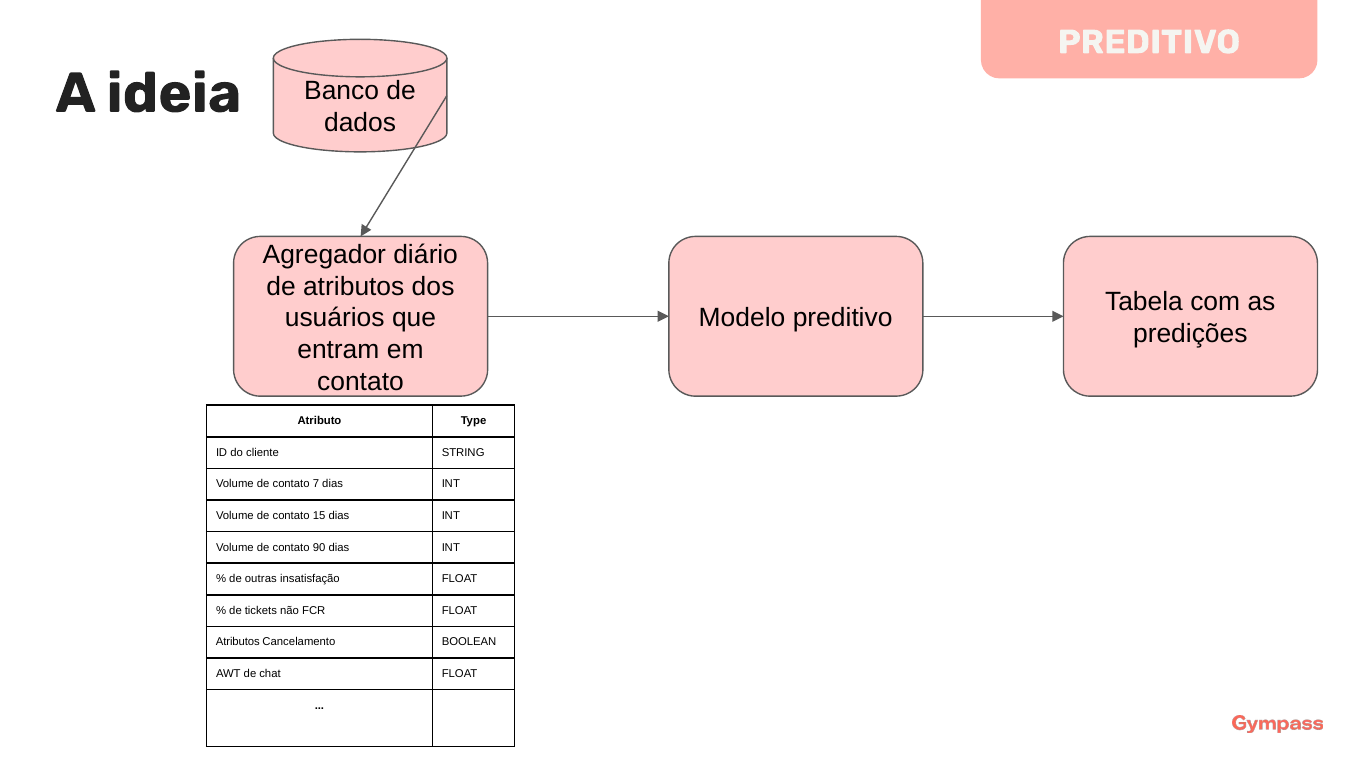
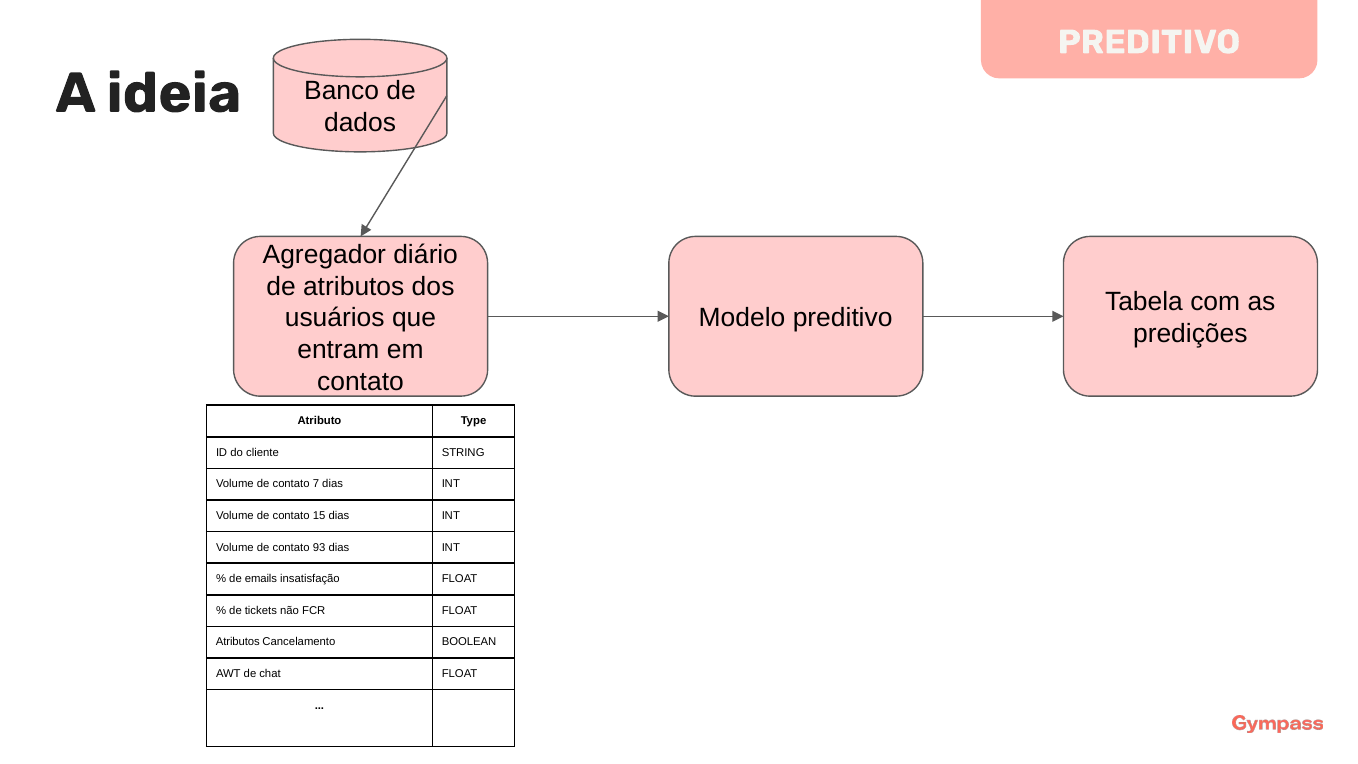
90: 90 -> 93 (319, 547)
outras: outras -> emails (261, 579)
